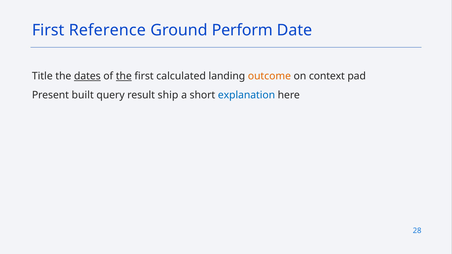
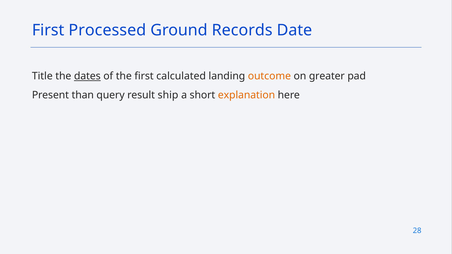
Reference: Reference -> Processed (107, 30)
Perform: Perform -> Records (242, 30)
the underline: present -> none (124, 76)
context: context -> greater (327, 76)
built: built -> than (83, 95)
explanation colour: blue -> orange (246, 95)
